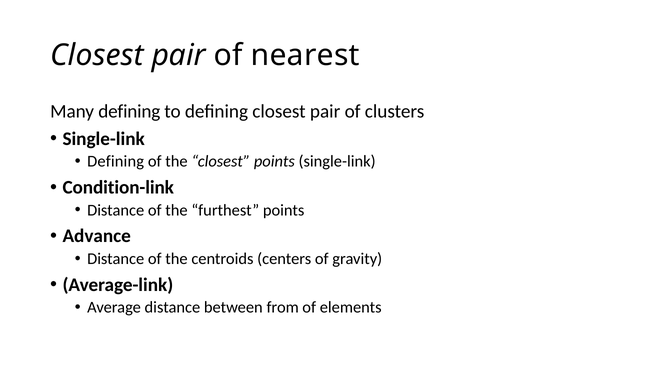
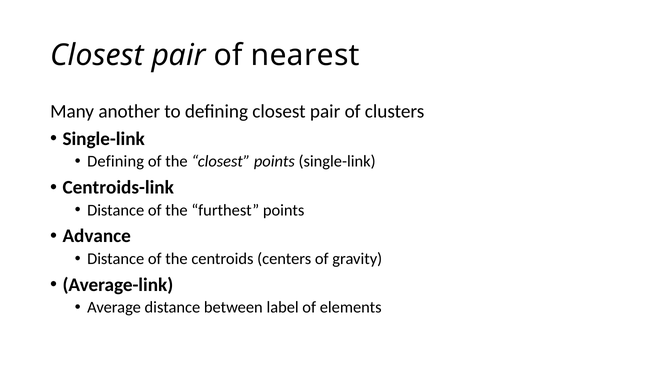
Many defining: defining -> another (129, 111)
Condition-link: Condition-link -> Centroids-link (118, 187)
from: from -> label (283, 308)
